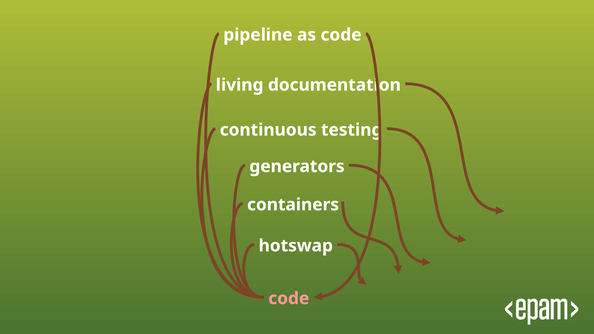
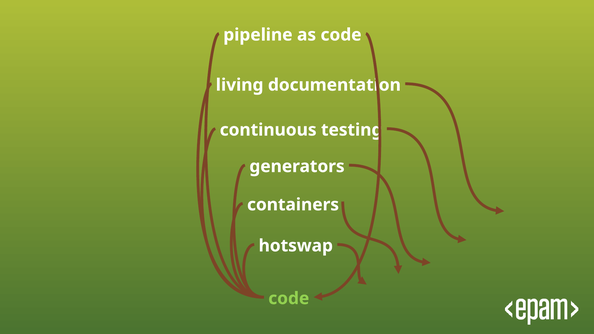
code colour: pink -> light green (289, 299)
